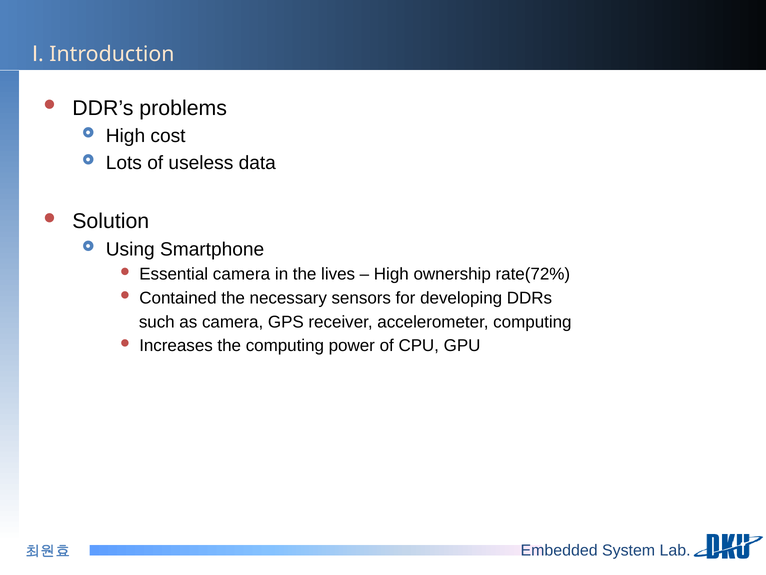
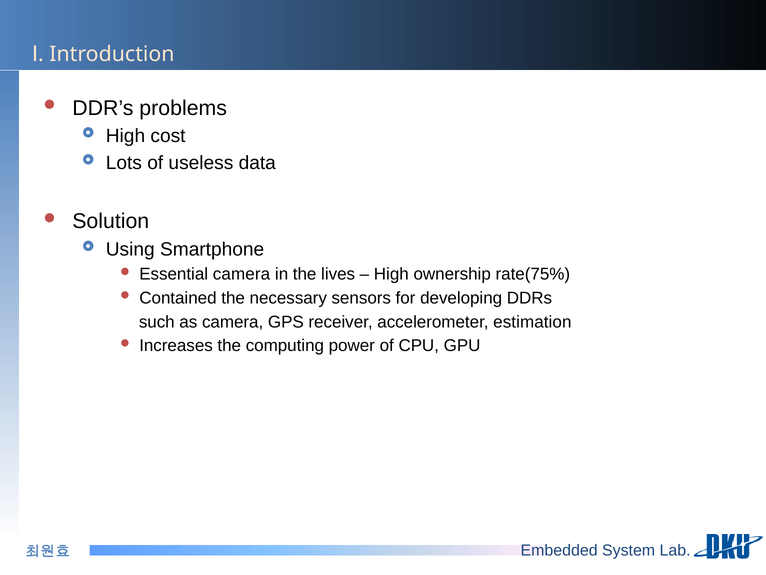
rate(72%: rate(72% -> rate(75% (533, 274)
accelerometer computing: computing -> estimation (532, 322)
